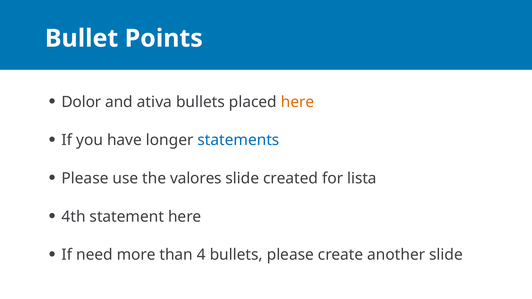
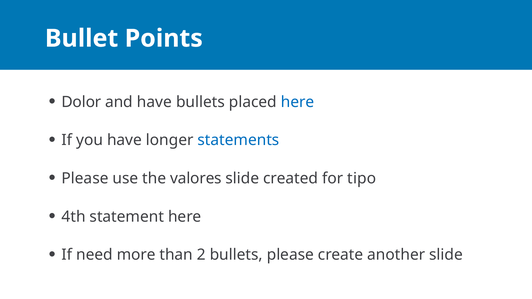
and ativa: ativa -> have (154, 102)
here colour: orange -> blue (298, 102)
lista: lista -> tipo (362, 179)
4: 4 -> 2 (201, 255)
